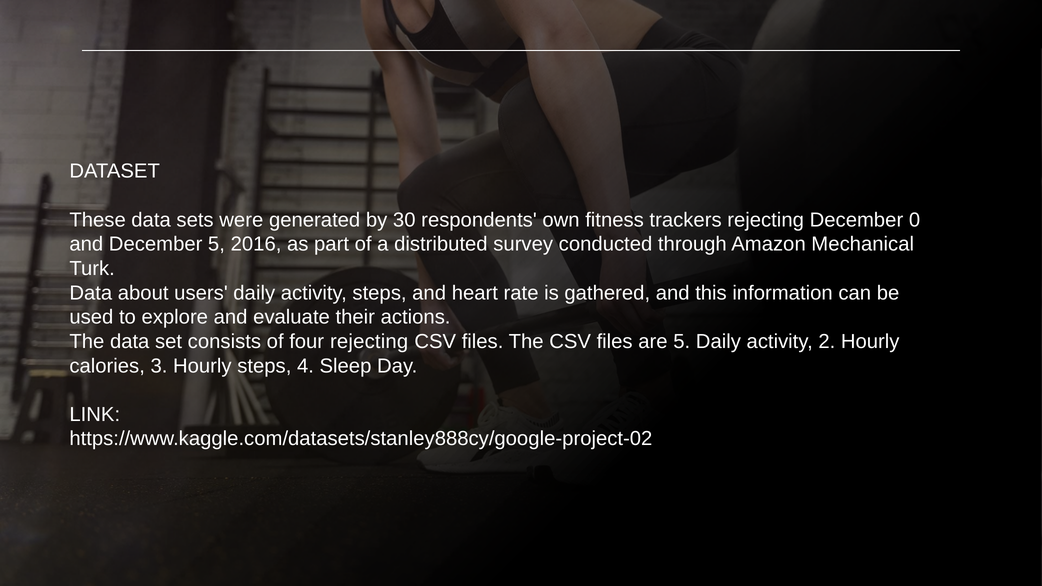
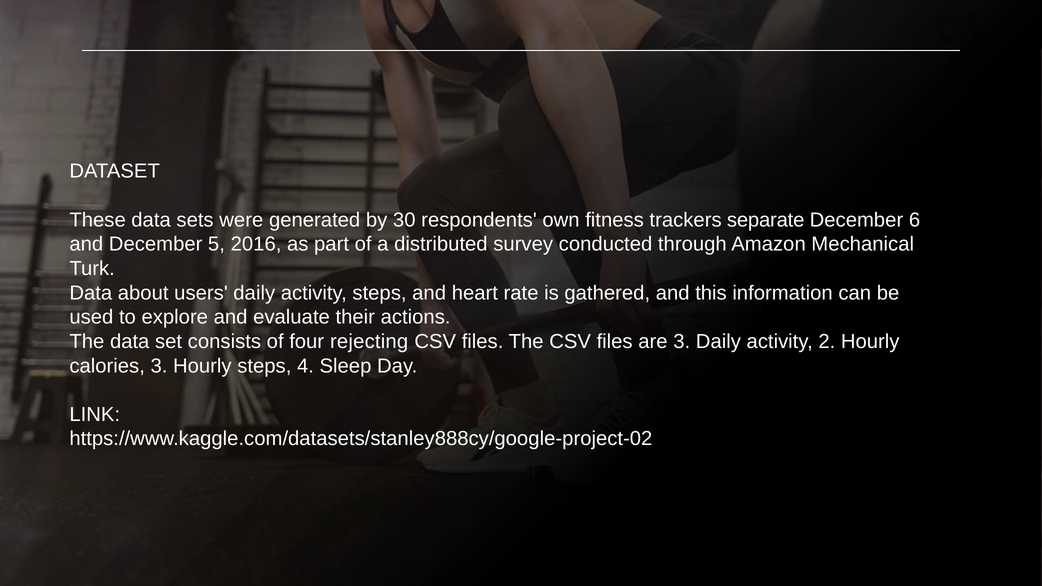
trackers rejecting: rejecting -> separate (766, 220)
0: 0 -> 6 (915, 220)
are 5: 5 -> 3 (682, 342)
